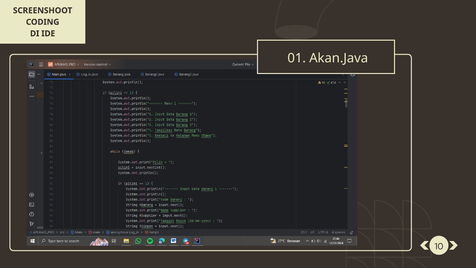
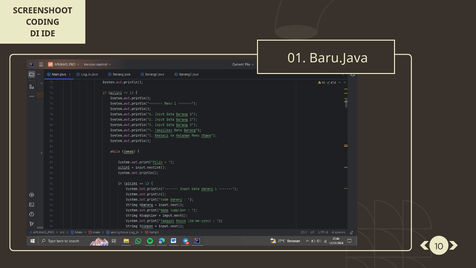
Akan.Java: Akan.Java -> Baru.Java (339, 58)
